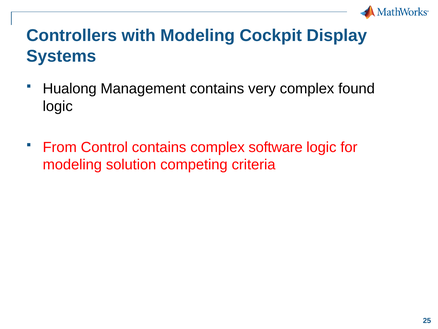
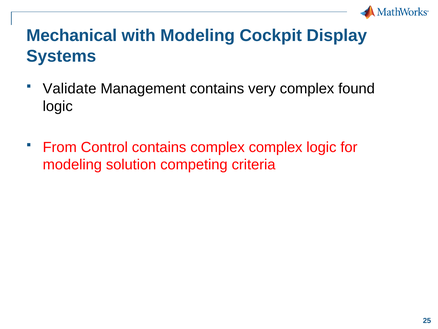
Controllers: Controllers -> Mechanical (72, 36)
Hualong: Hualong -> Validate (70, 89)
complex software: software -> complex (276, 147)
